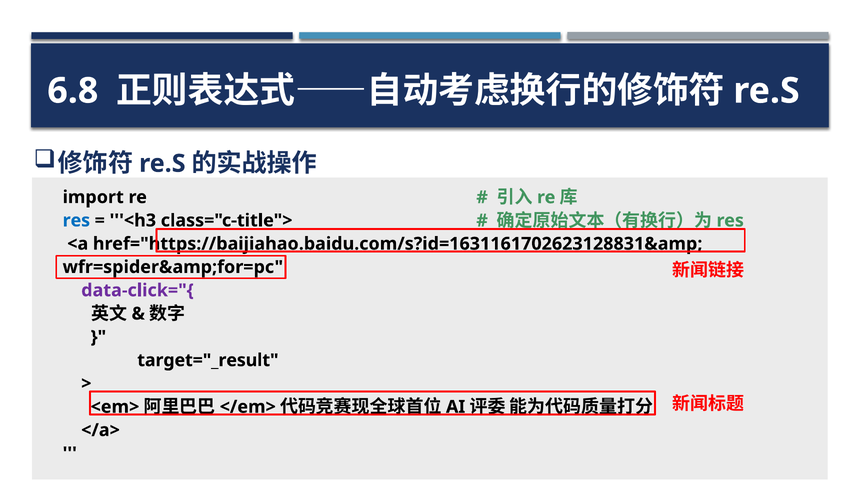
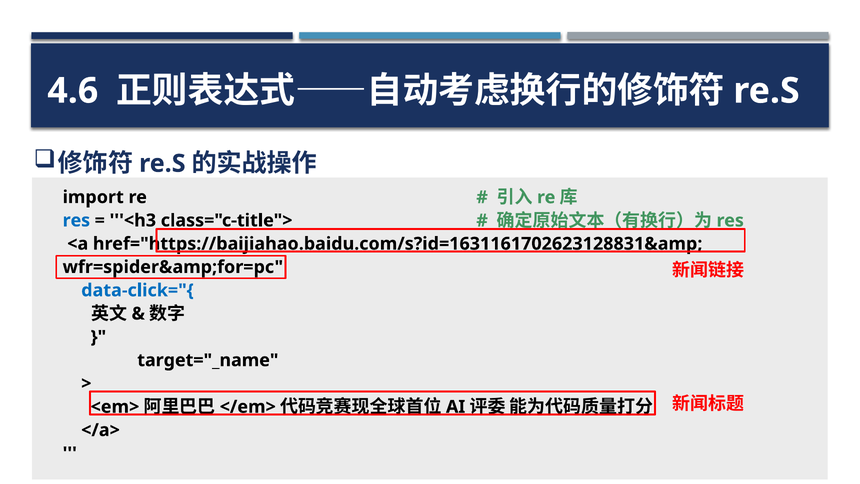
6.8: 6.8 -> 4.6 (73, 91)
data-click="{ colour: purple -> blue (138, 290)
target="_result: target="_result -> target="_name (208, 360)
